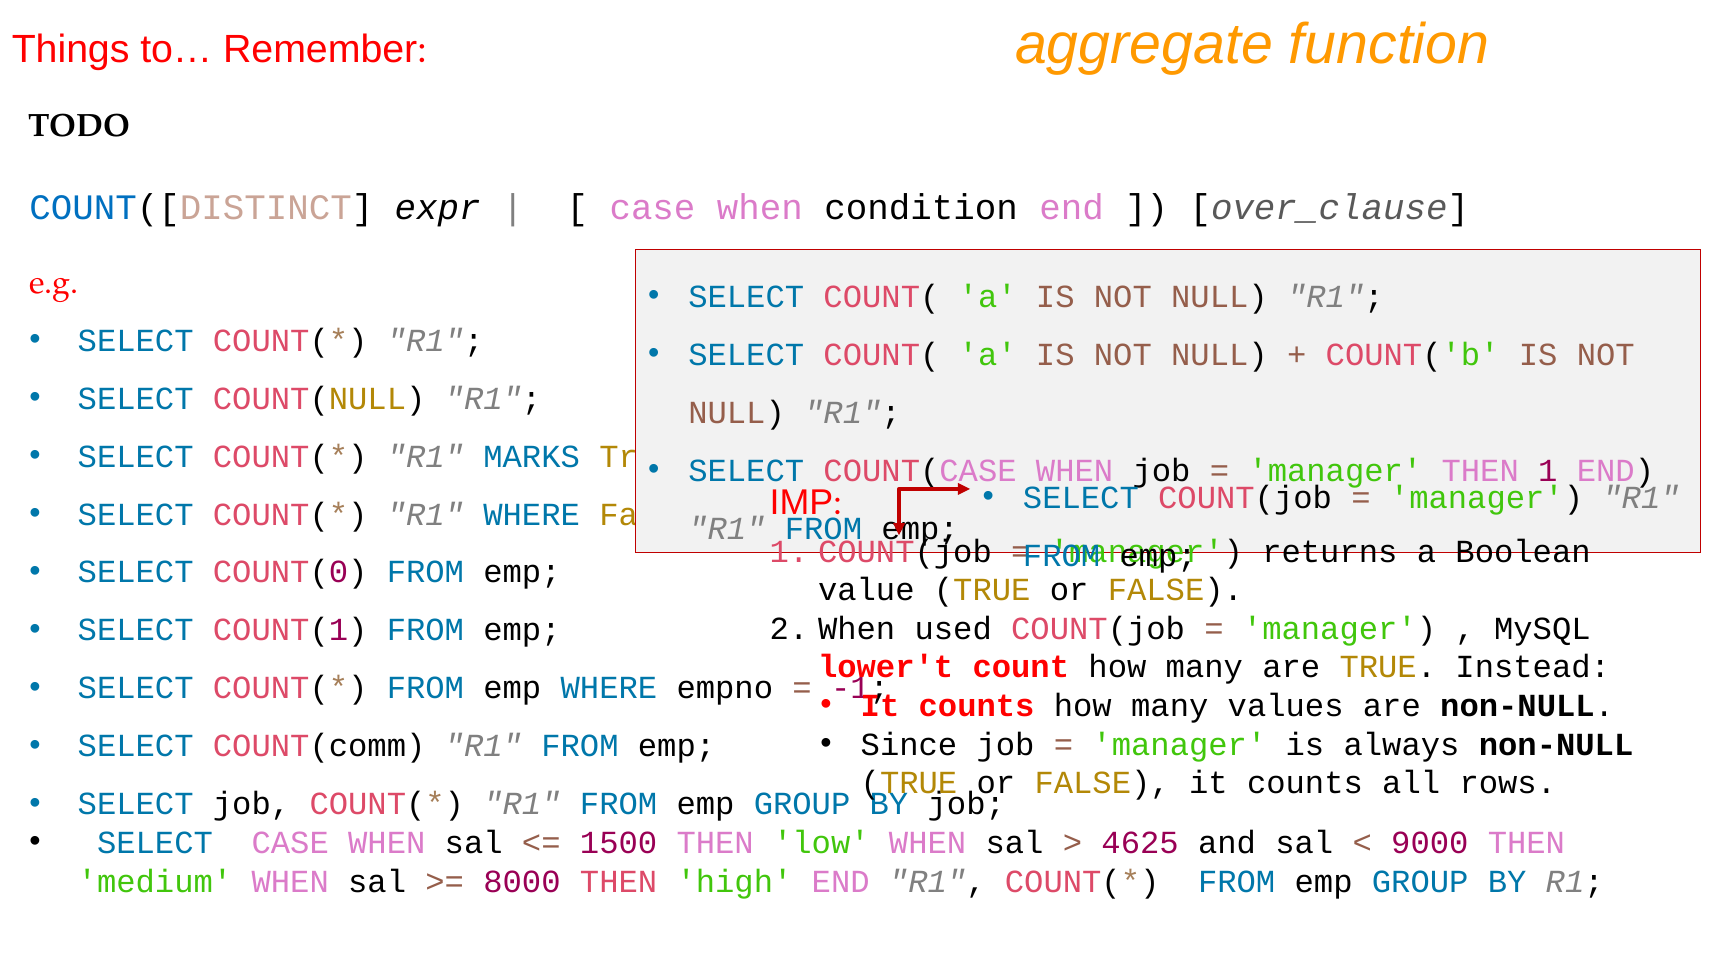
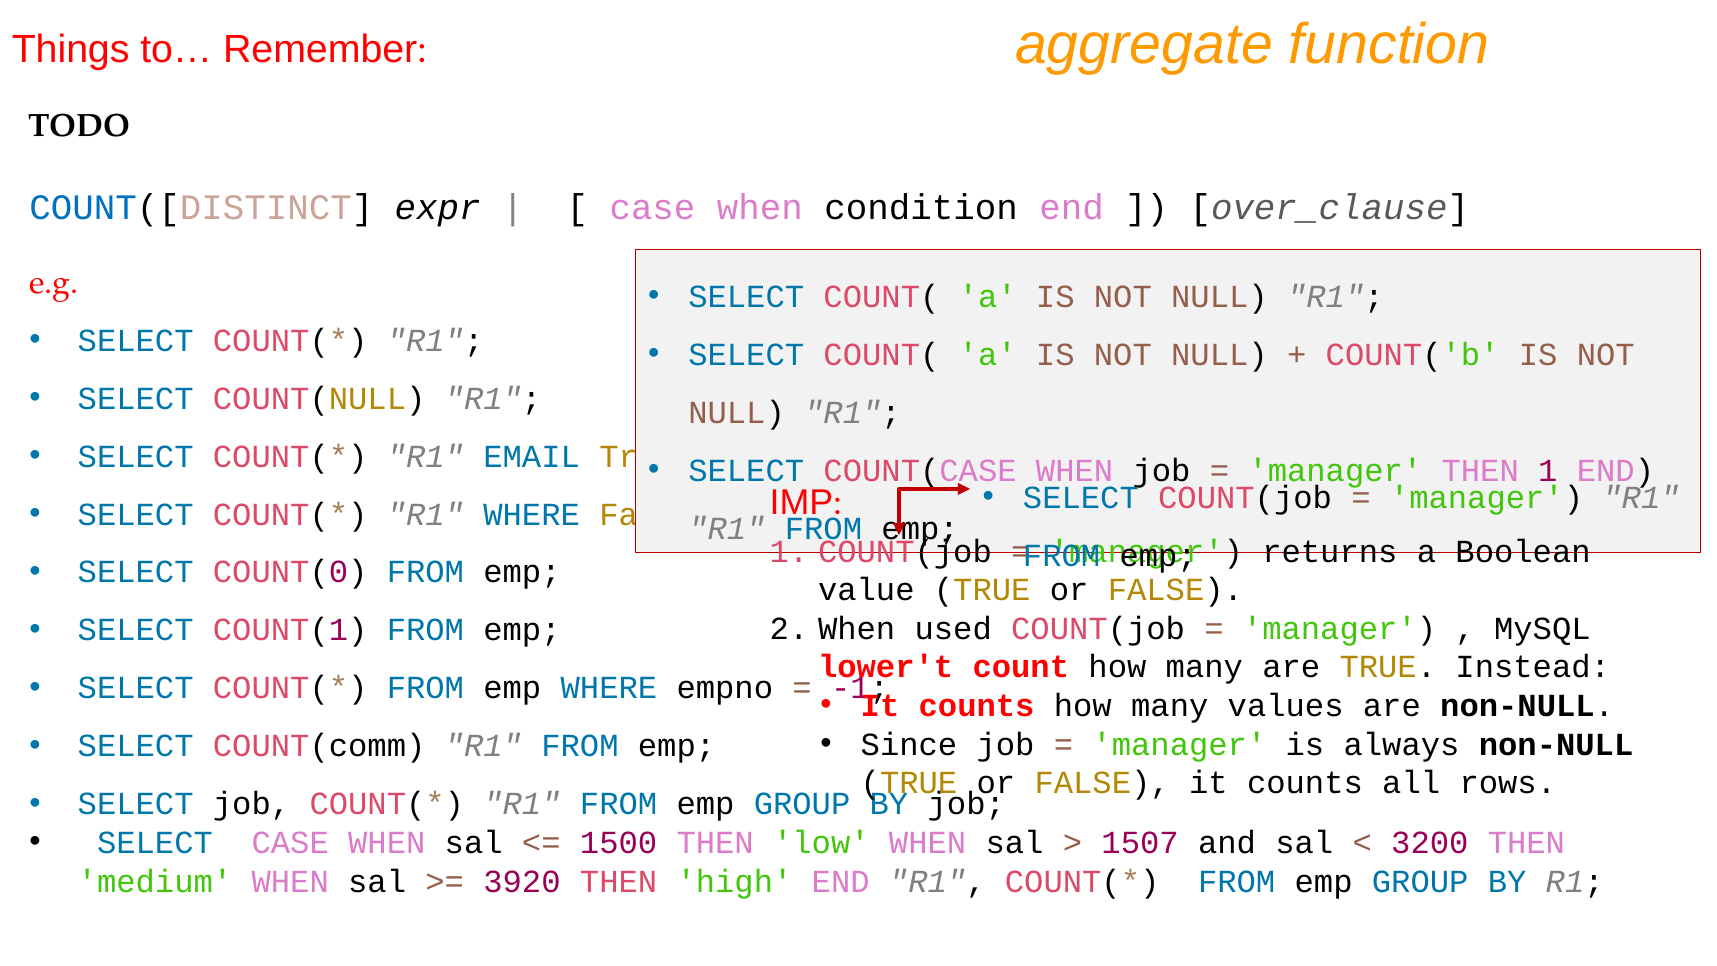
MARKS: MARKS -> EMAIL (532, 456)
4625: 4625 -> 1507 (1140, 843)
9000: 9000 -> 3200 (1430, 843)
8000: 8000 -> 3920 (522, 881)
